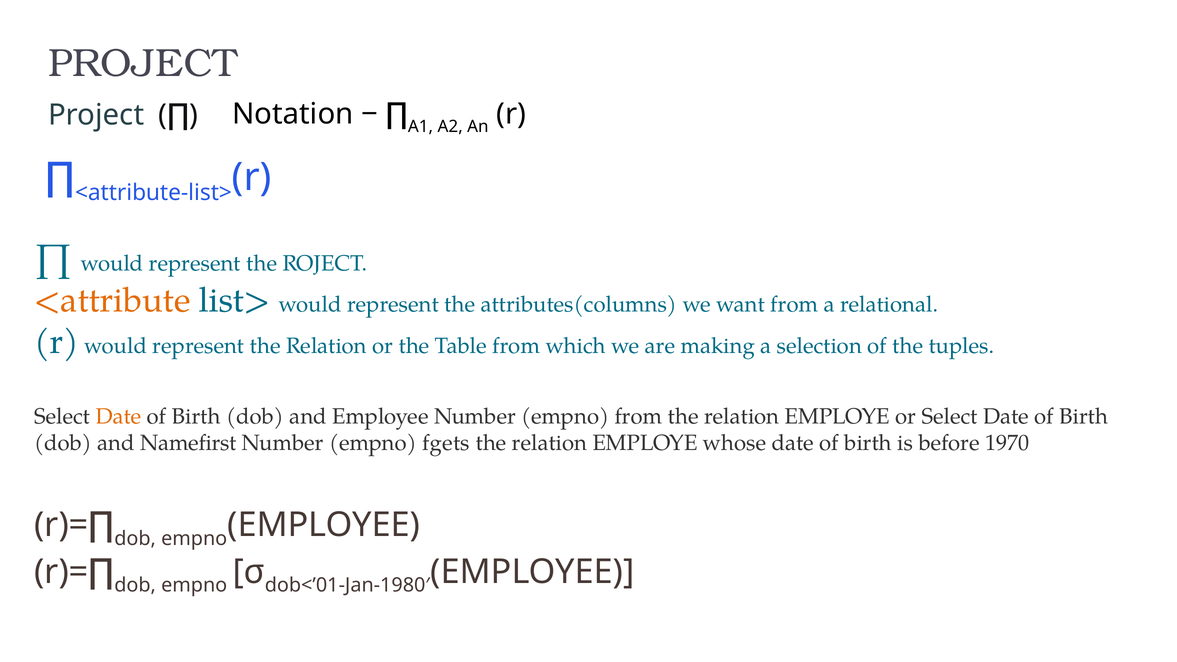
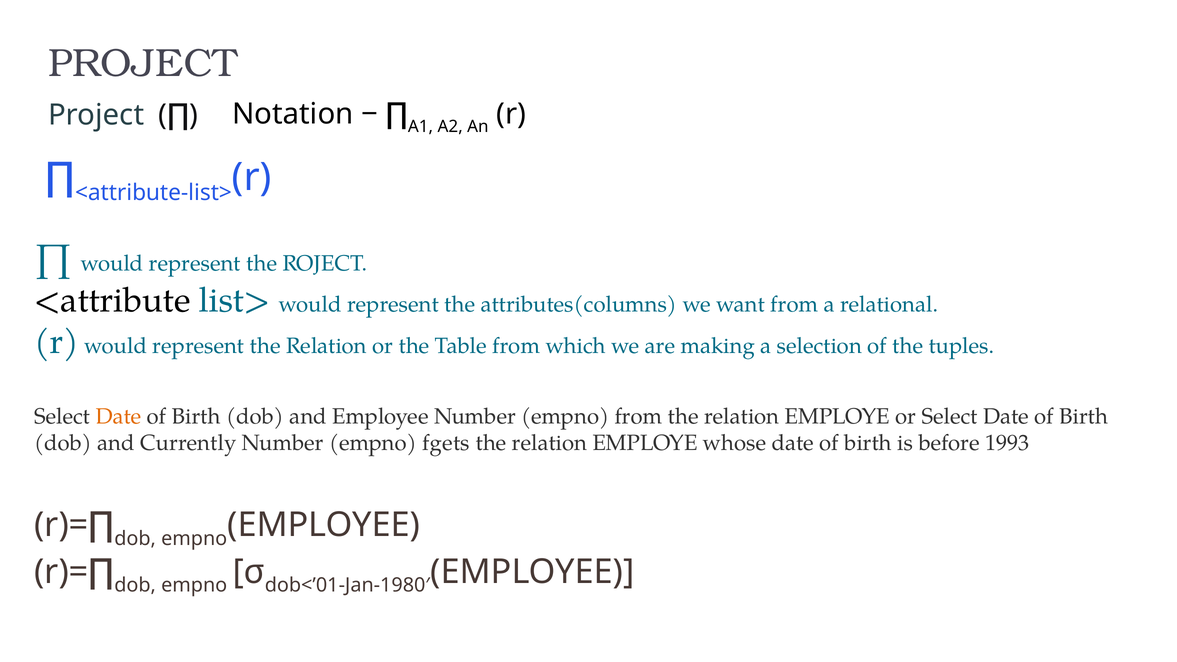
<attribute colour: orange -> black (112, 301)
Namefirst: Namefirst -> Currently (188, 443)
1970: 1970 -> 1993 (1007, 443)
